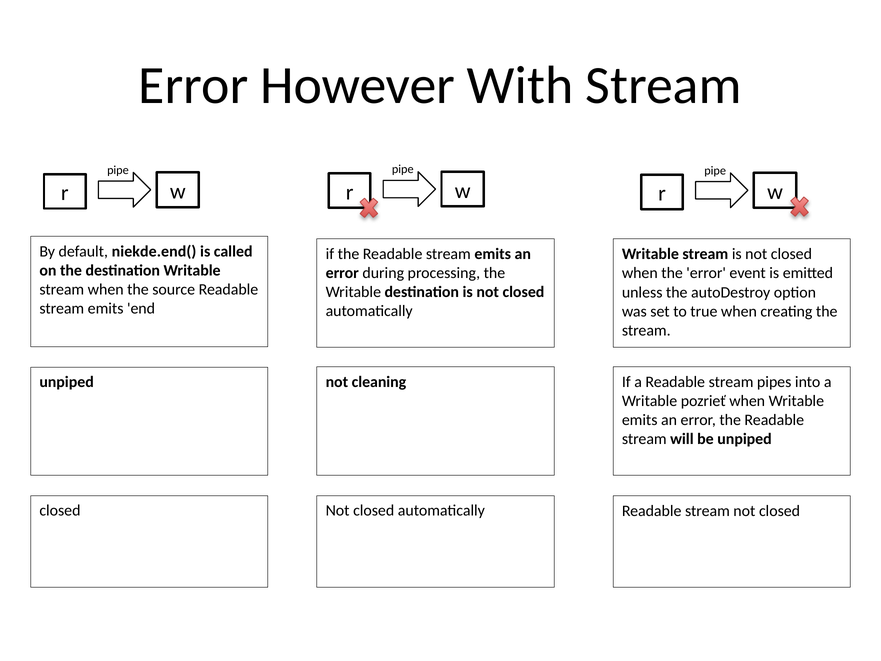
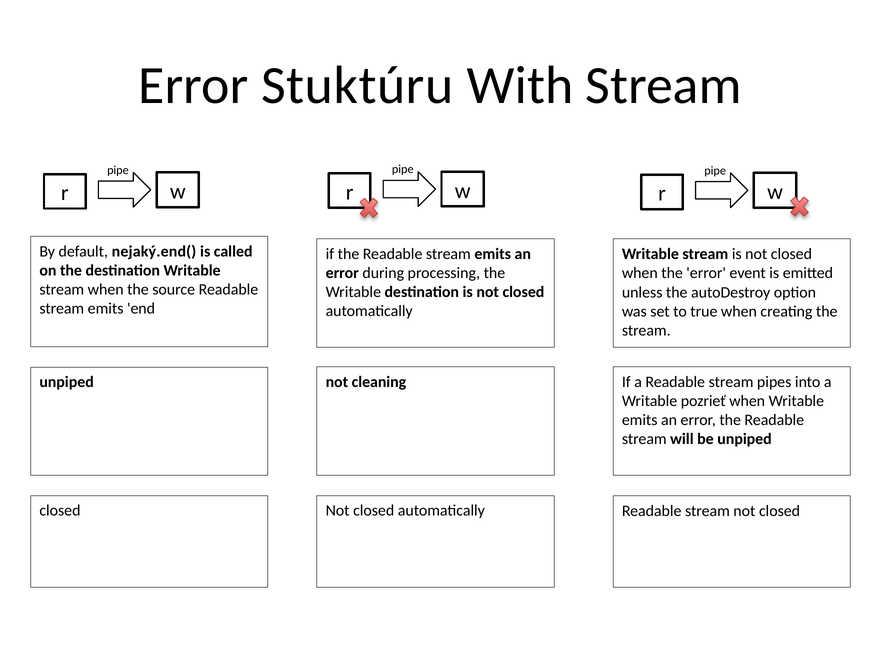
However: However -> Stuktúru (357, 85)
niekde.end(: niekde.end( -> nejaký.end( (154, 251)
